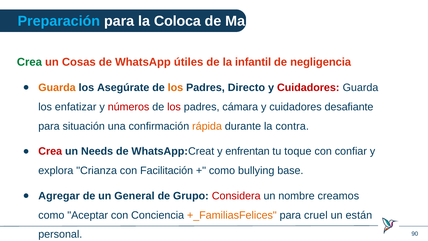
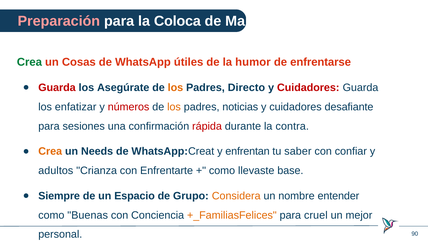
Preparación colour: light blue -> pink (59, 21)
infantil: infantil -> humor (253, 62)
negligencia: negligencia -> enfrentarse (321, 62)
Guarda colour: orange -> red (57, 87)
los colour: red -> orange (174, 107)
cámara: cámara -> noticias (240, 107)
situación: situación -> sesiones (84, 126)
rápida colour: orange -> red (207, 126)
Crea colour: red -> orange (50, 151)
toque: toque -> saber (298, 151)
explora: explora -> adultos (56, 170)
Facilitación: Facilitación -> Enfrentarte (167, 170)
bullying: bullying -> llevaste (256, 170)
Agregar: Agregar -> Siempre (59, 196)
General: General -> Espacio (135, 196)
Considera colour: red -> orange (236, 196)
creamos: creamos -> entender (338, 196)
Aceptar: Aceptar -> Buenas (88, 215)
están: están -> mejor (359, 215)
